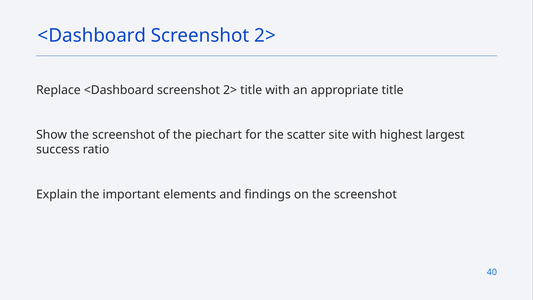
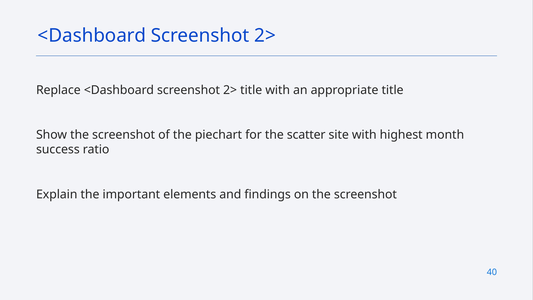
largest: largest -> month (445, 135)
